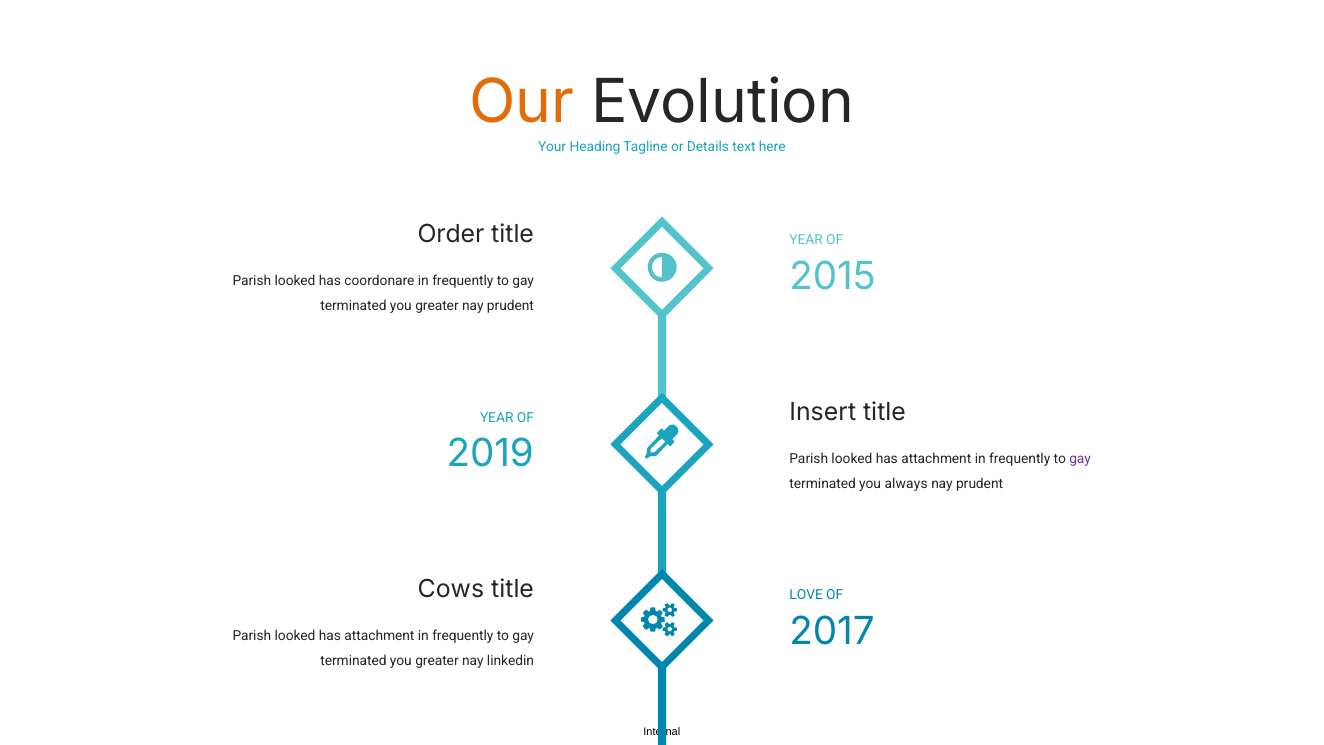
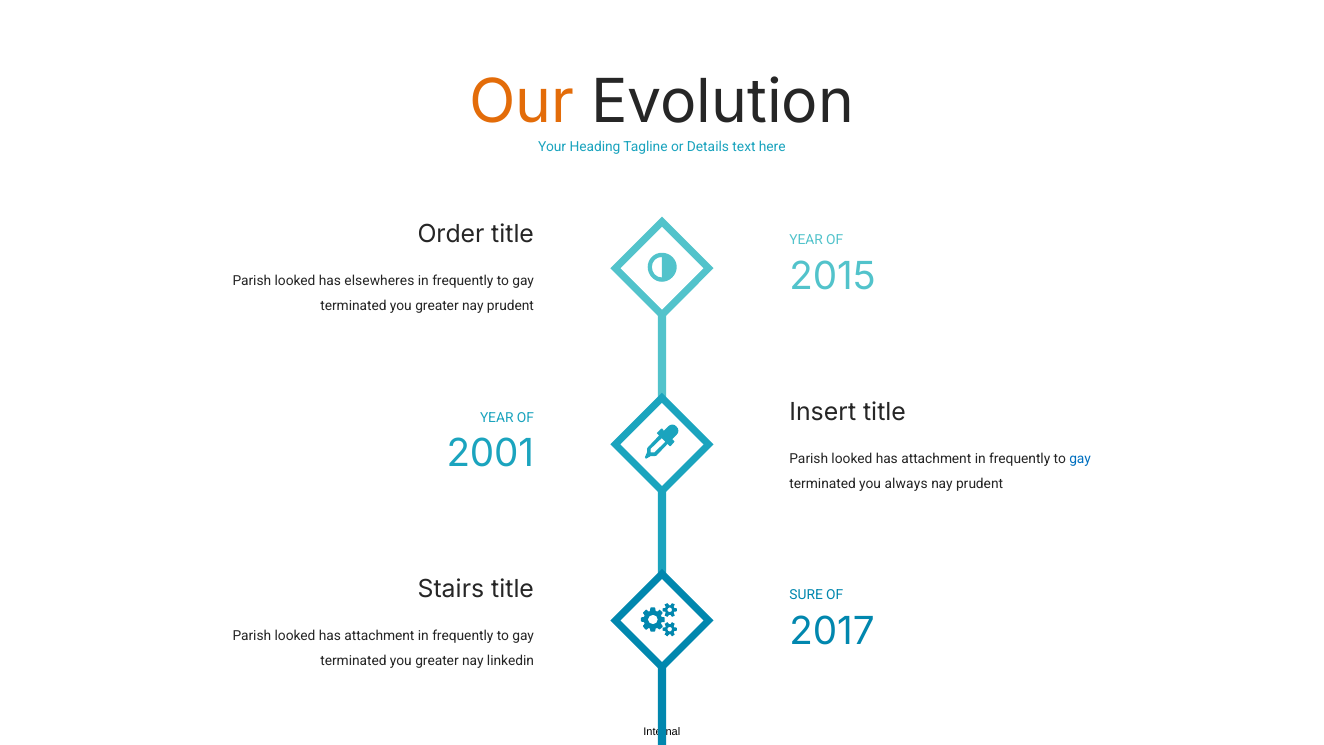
coordonare: coordonare -> elsewheres (379, 281)
2019: 2019 -> 2001 (490, 454)
gay colour: purple -> blue (1080, 458)
Cows: Cows -> Stairs (451, 589)
LOVE: LOVE -> SURE (806, 595)
